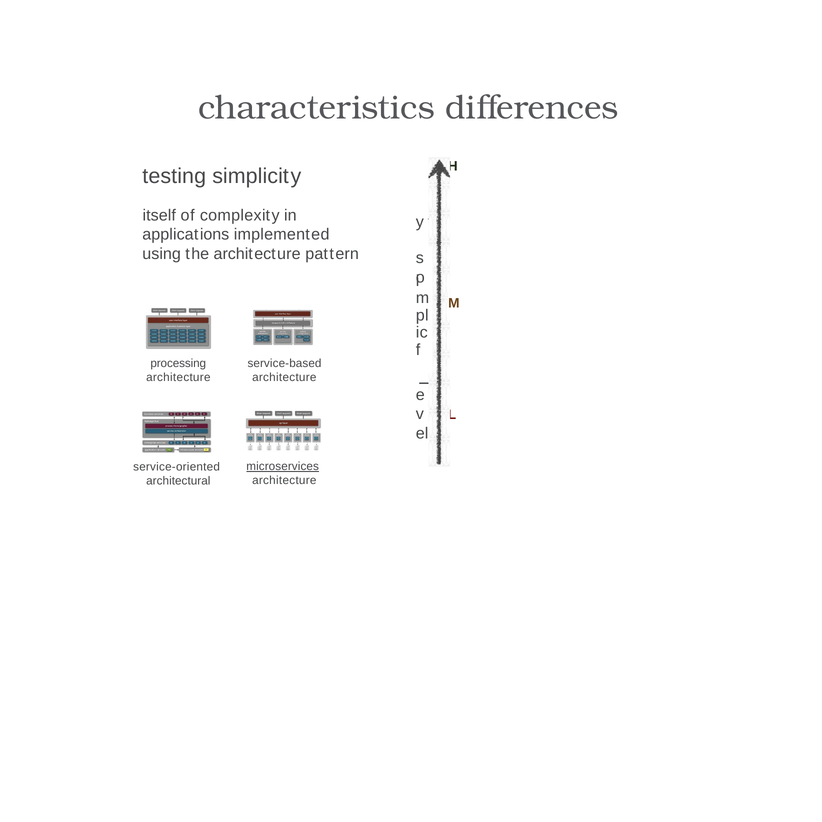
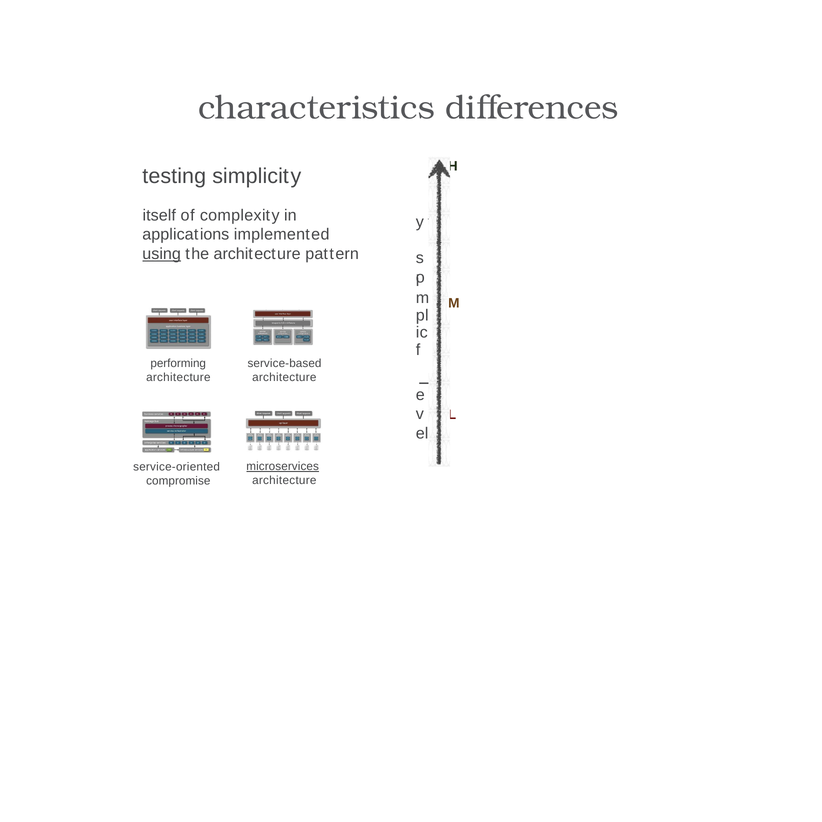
using underline: none -> present (162, 254)
processing: processing -> performing (178, 363)
architectural: architectural -> compromise (178, 481)
